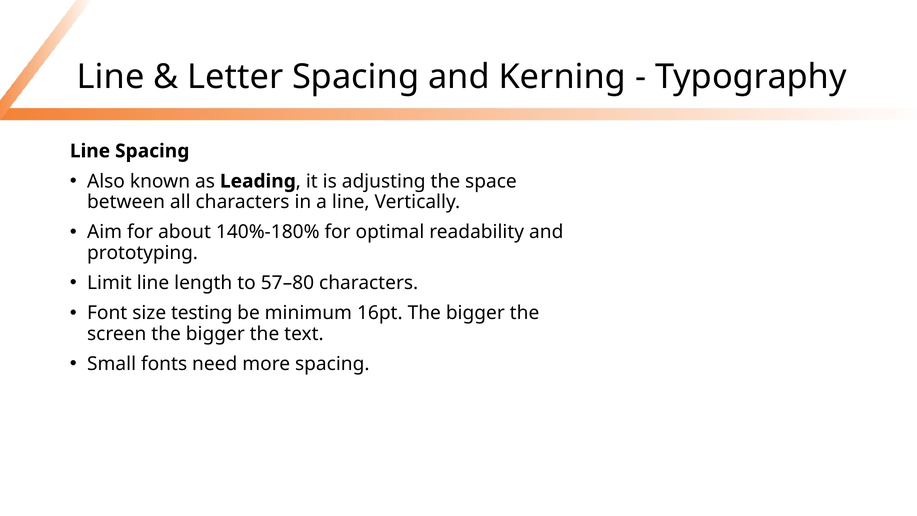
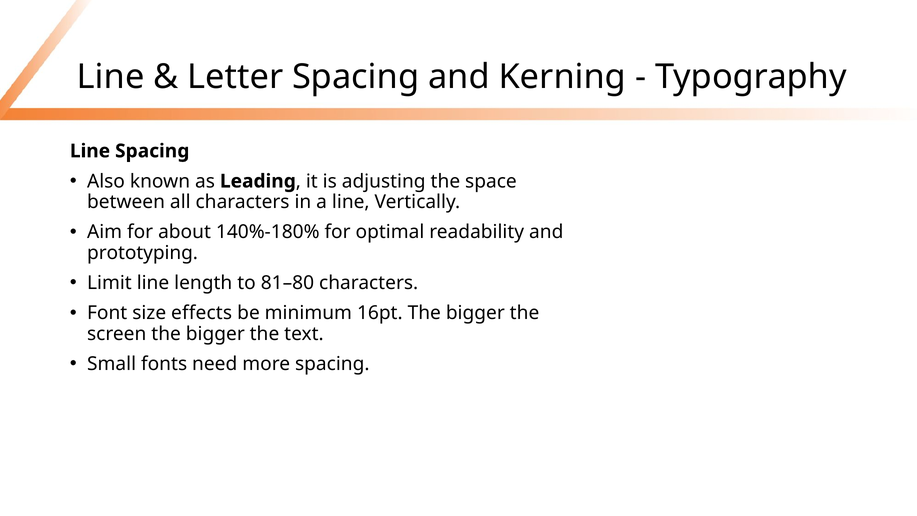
57–80: 57–80 -> 81–80 (287, 283)
testing: testing -> effects (202, 313)
